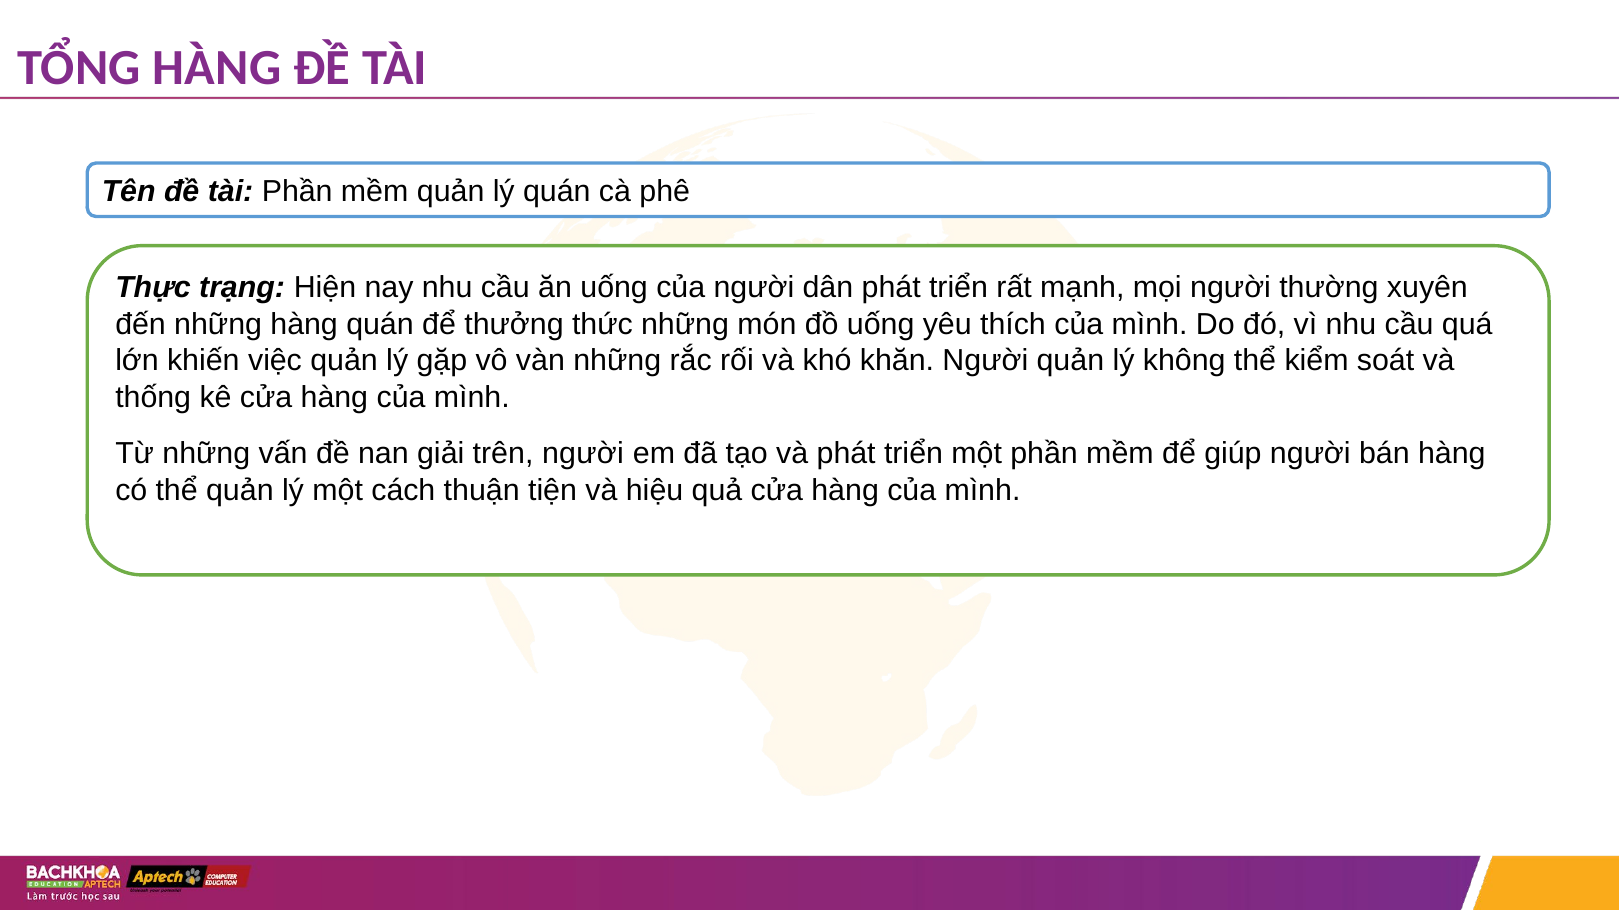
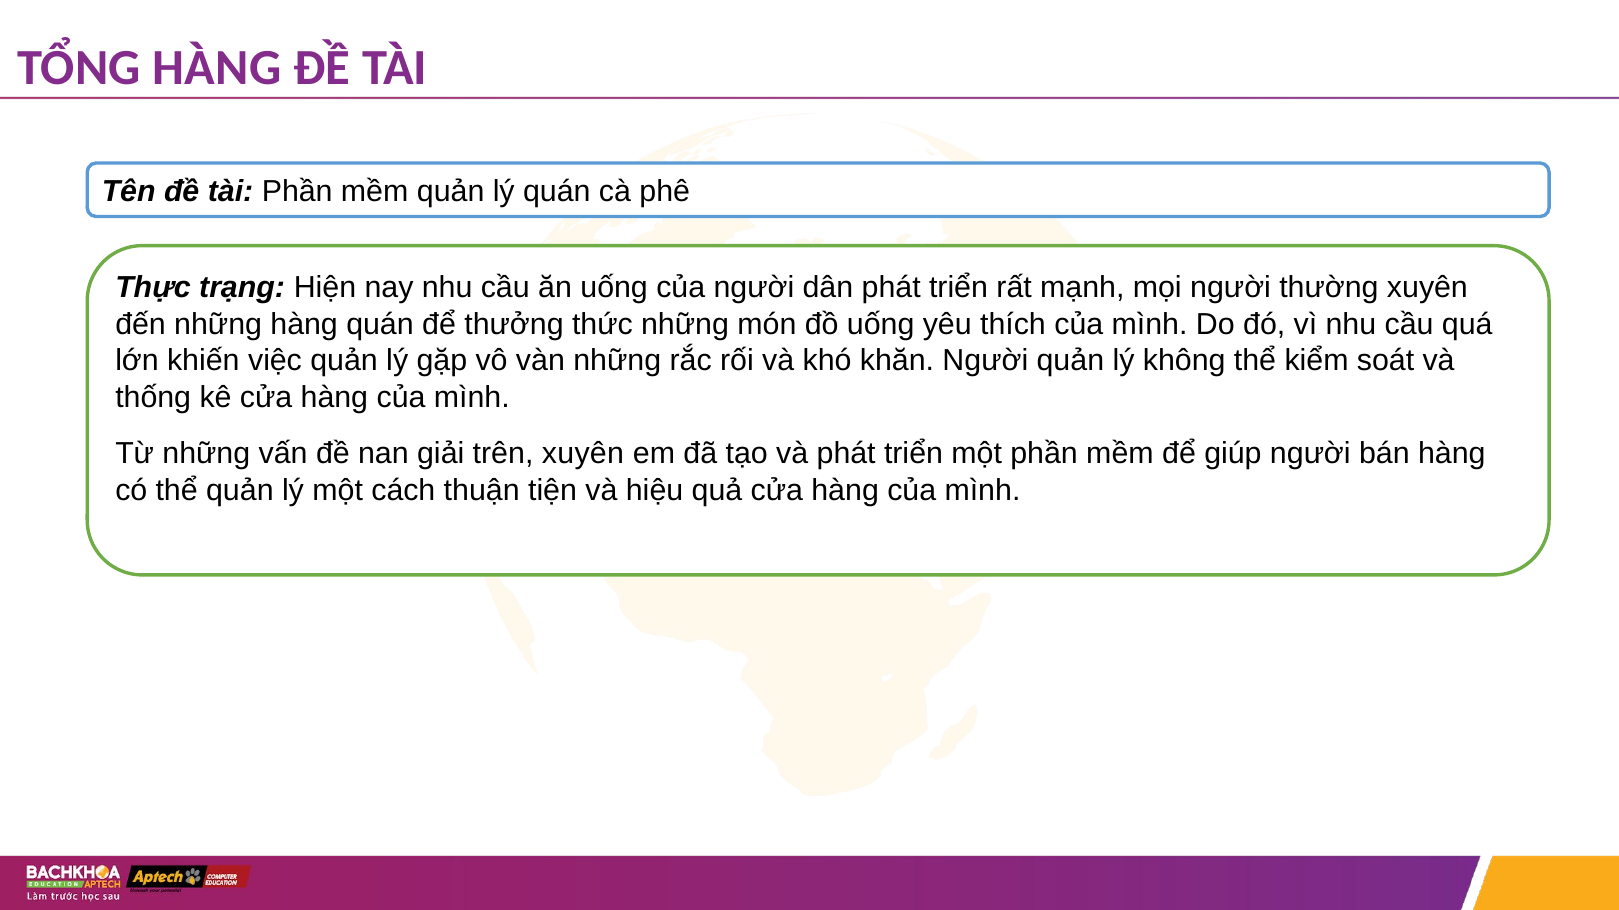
trên người: người -> xuyên (583, 454)
